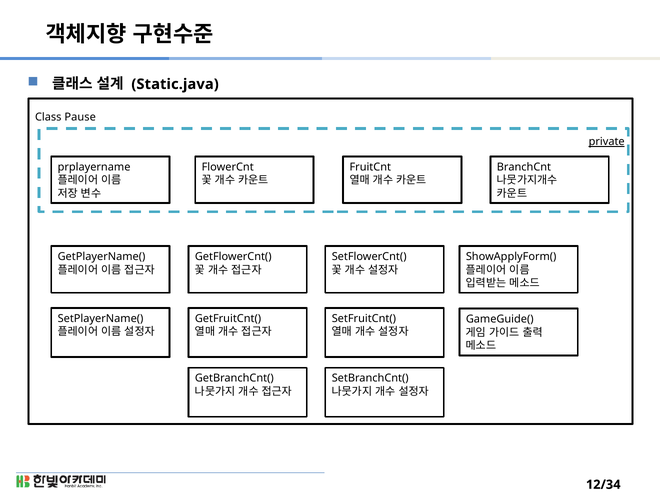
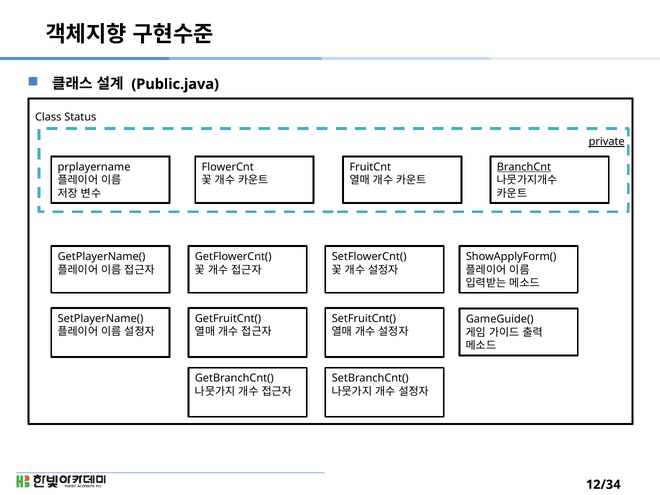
Static.java: Static.java -> Public.java (175, 84)
Pause: Pause -> Status (80, 117)
BranchCnt underline: none -> present (524, 167)
